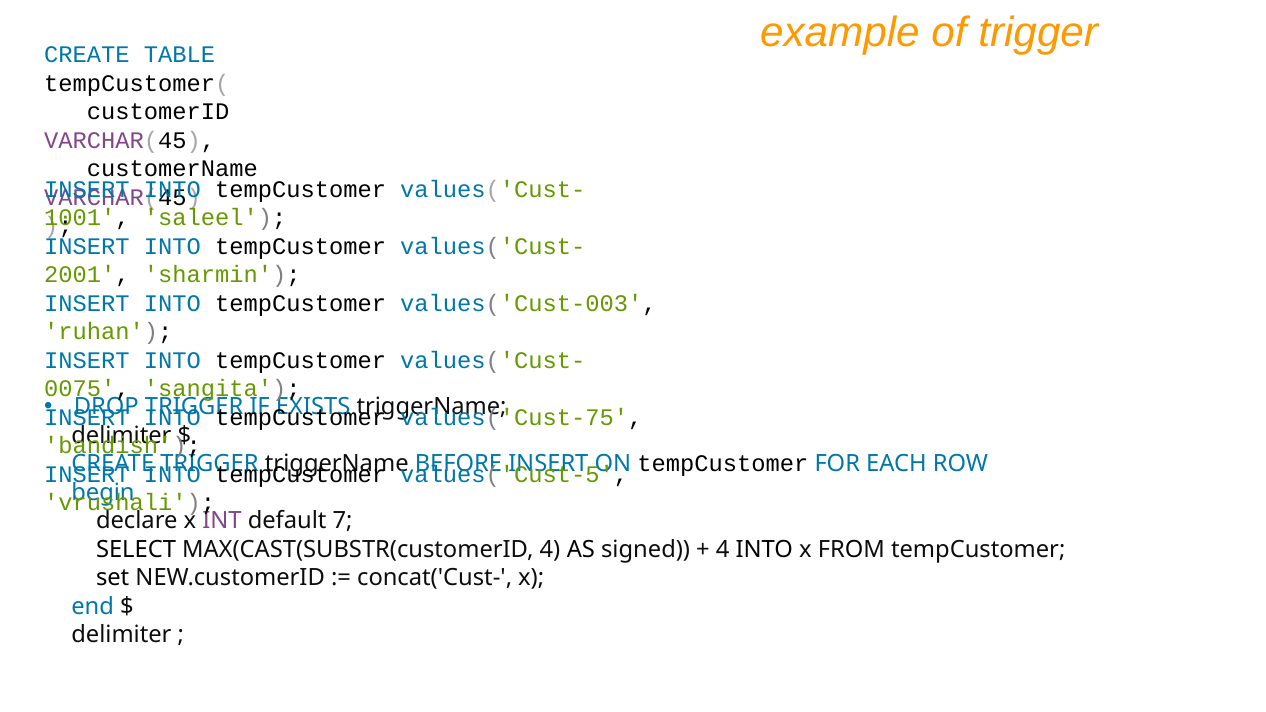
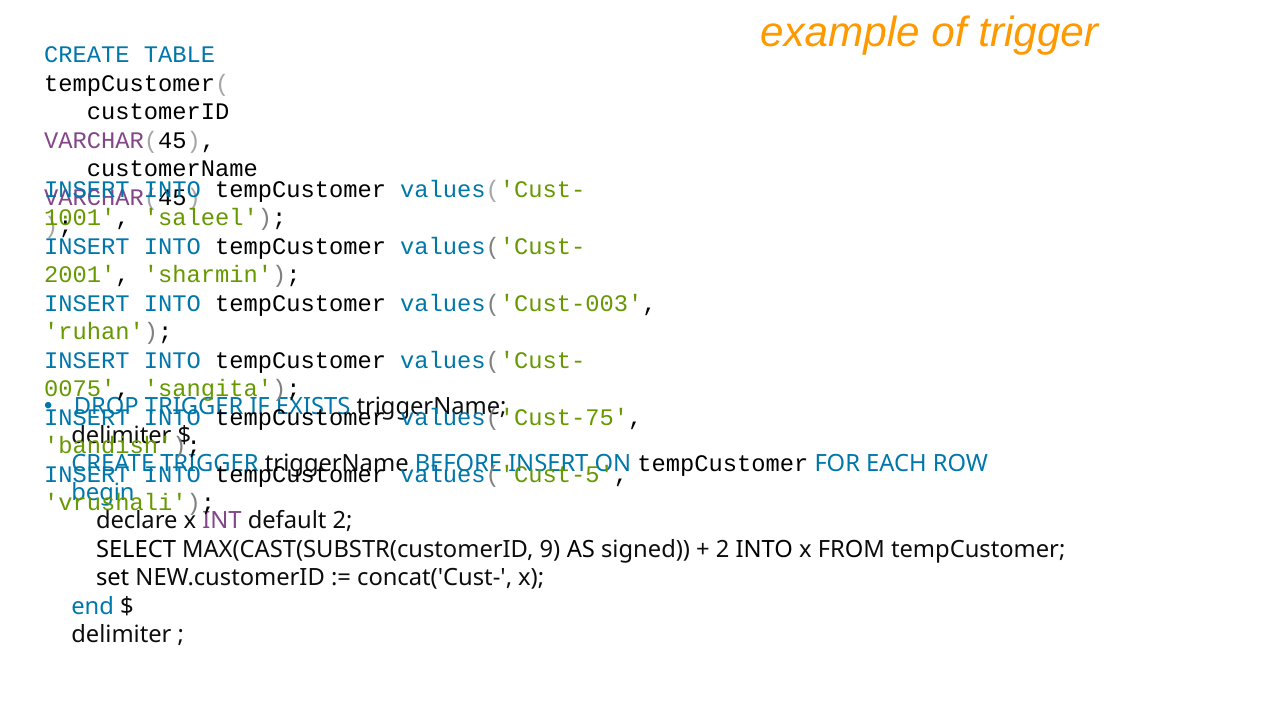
default 7: 7 -> 2 (343, 521)
MAX(CAST(SUBSTR(customerID 4: 4 -> 9 (550, 550)
4: 4 -> 2 (723, 550)
